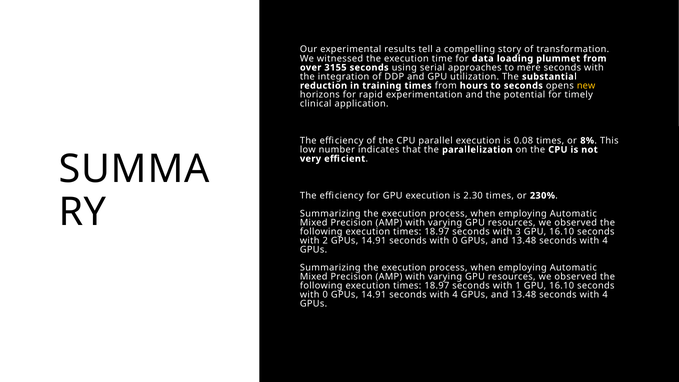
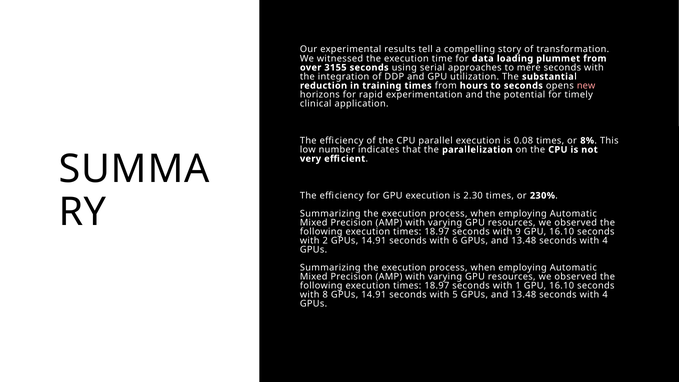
new colour: yellow -> pink (586, 86)
3: 3 -> 9 (518, 232)
14.91 seconds with 0: 0 -> 6 (455, 241)
0: 0 -> 8 (325, 295)
14.91 seconds with 4: 4 -> 5 (455, 295)
